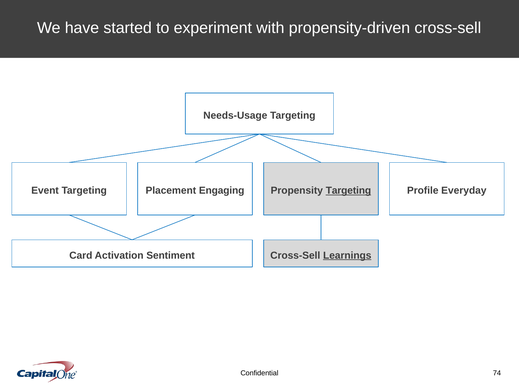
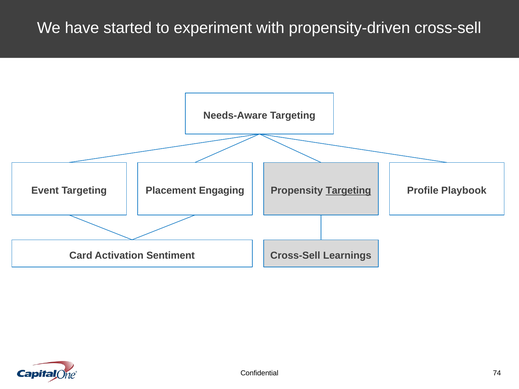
Needs-Usage: Needs-Usage -> Needs-Aware (235, 116)
Everyday: Everyday -> Playbook (464, 191)
Learnings underline: present -> none (347, 256)
